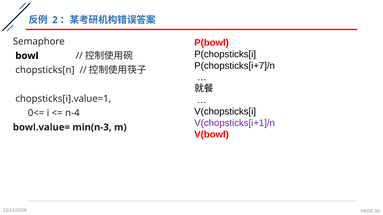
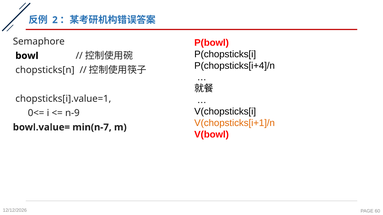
P(chopsticks[i+7]/n: P(chopsticks[i+7]/n -> P(chopsticks[i+4]/n (235, 66)
n-4: n-4 -> n-9 (72, 113)
V(chopsticks[i+1]/n colour: purple -> orange (235, 123)
min(n-3: min(n-3 -> min(n-7 (92, 128)
